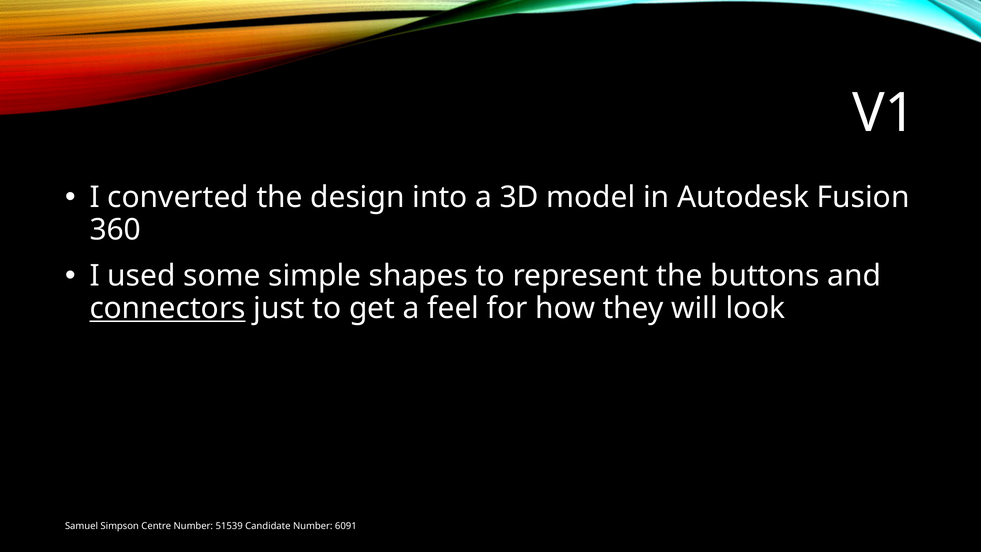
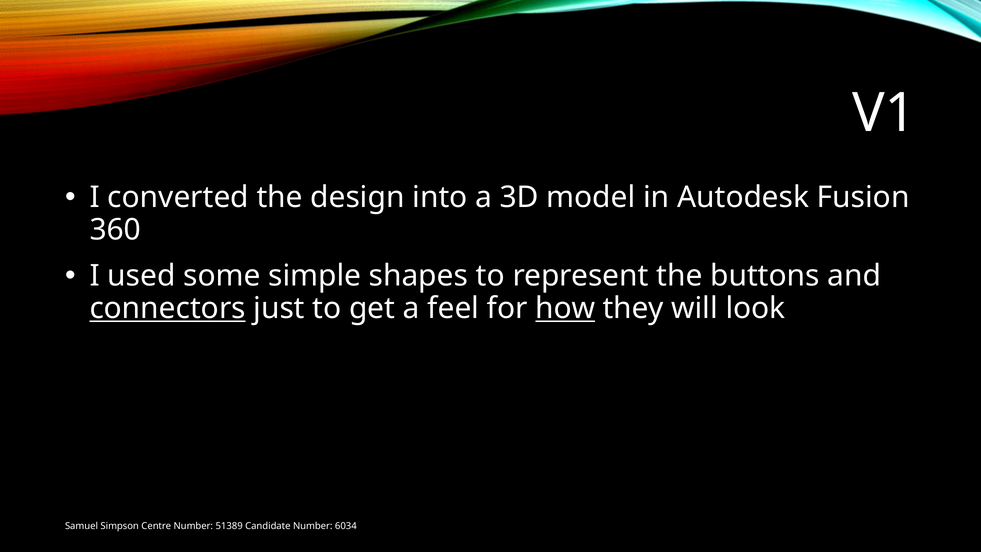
how underline: none -> present (565, 308)
51539: 51539 -> 51389 (229, 526)
6091: 6091 -> 6034 (346, 526)
